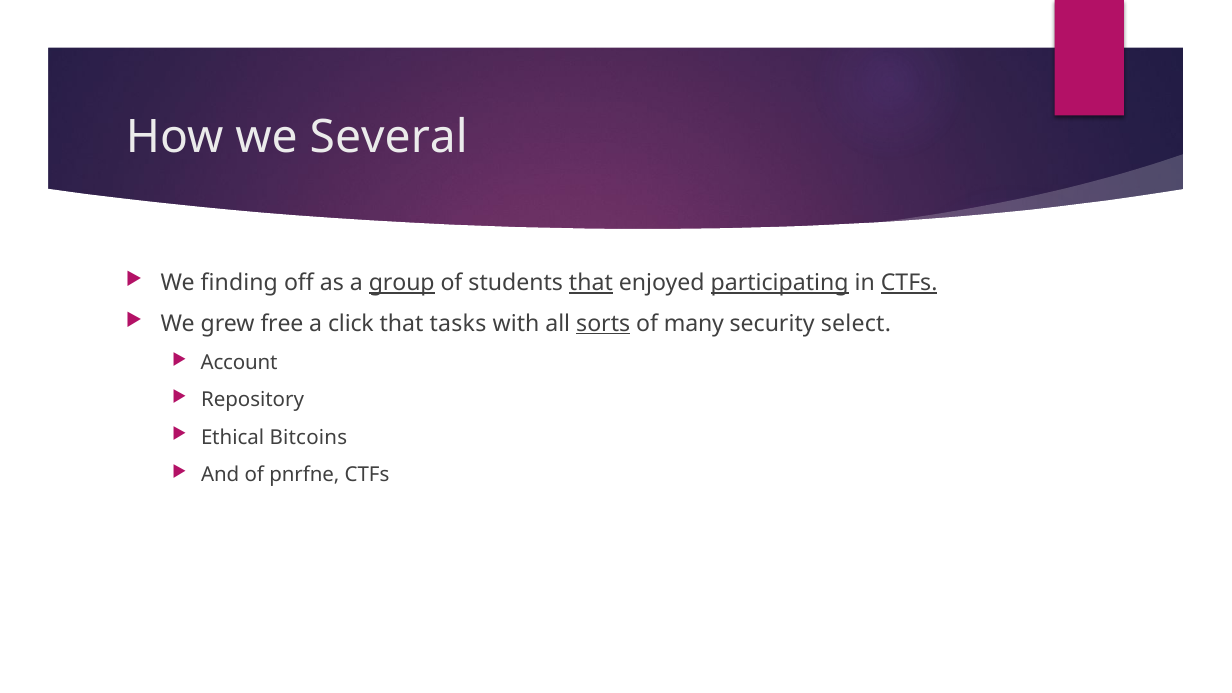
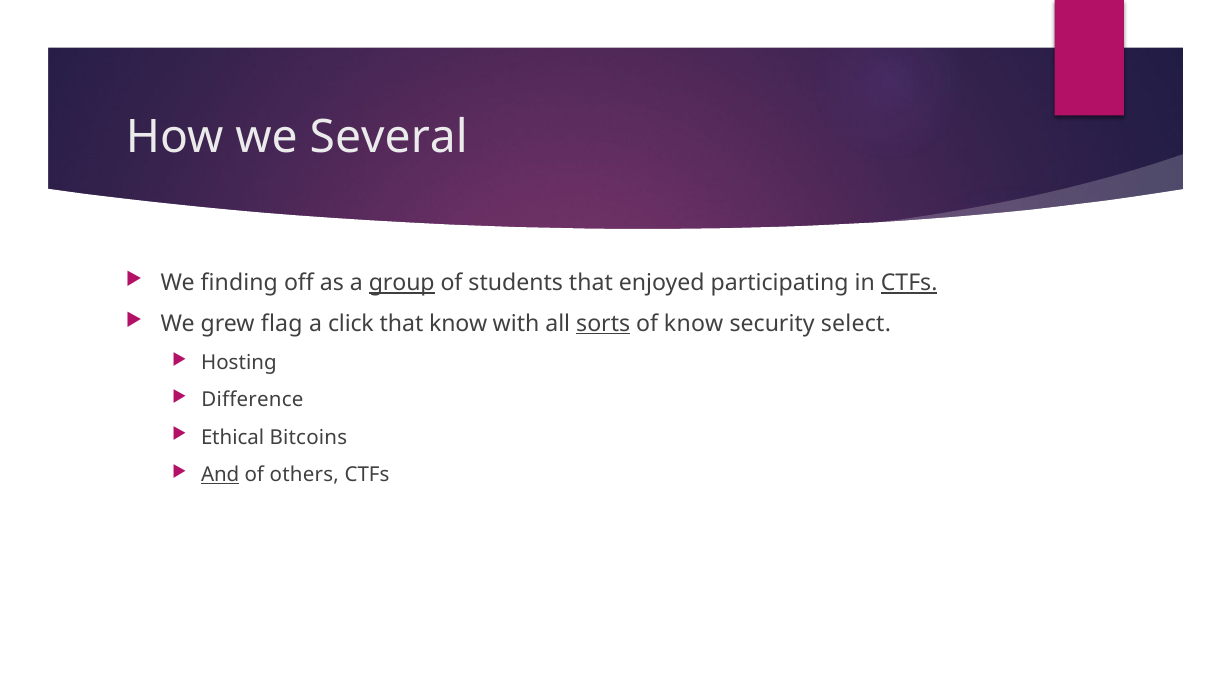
that underline: present -> none (591, 283)
participating underline: present -> none (780, 283)
free: free -> flag (282, 324)
that tasks: tasks -> know (458, 324)
of many: many -> know (694, 324)
Account: Account -> Hosting (239, 363)
Repository: Repository -> Difference (252, 400)
And underline: none -> present (220, 475)
pnrfne: pnrfne -> others (304, 475)
